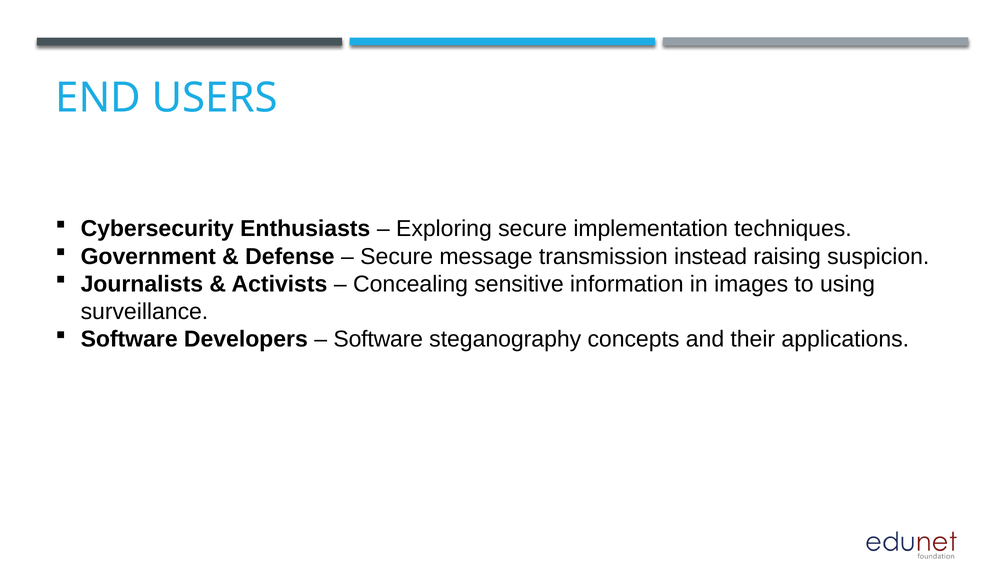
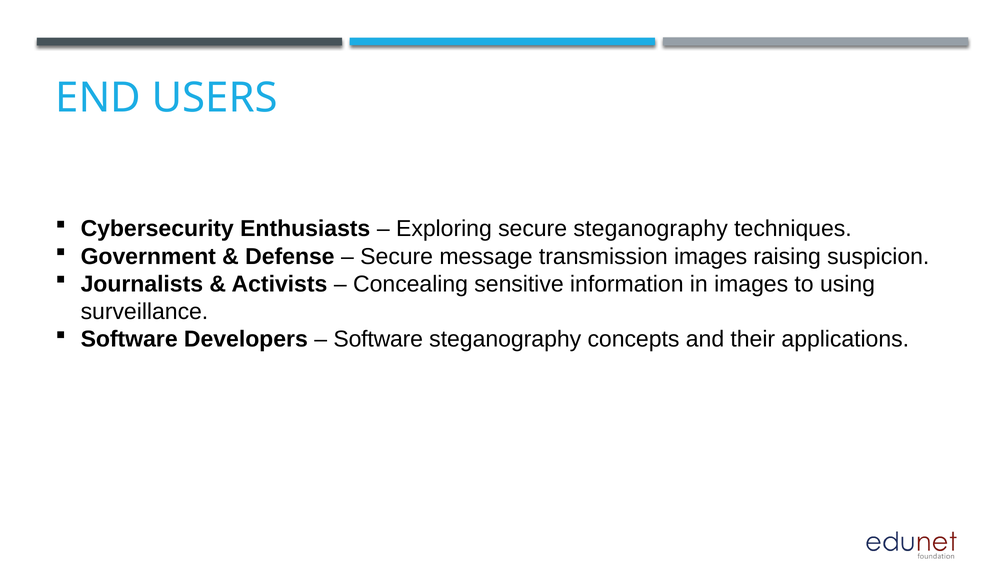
secure implementation: implementation -> steganography (651, 229)
transmission instead: instead -> images (711, 257)
